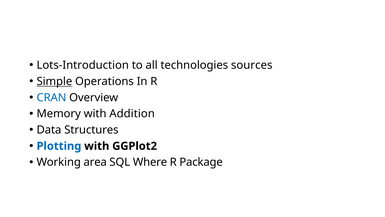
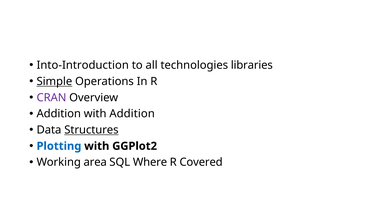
Lots-Introduction: Lots-Introduction -> Into-Introduction (83, 65)
sources: sources -> libraries (252, 65)
CRAN colour: blue -> purple (51, 97)
Memory: Memory -> Addition (59, 114)
Structures underline: none -> present (91, 130)
Package: Package -> Covered (201, 162)
